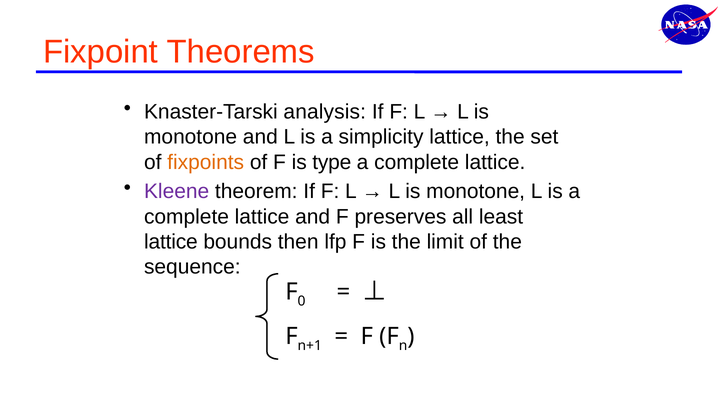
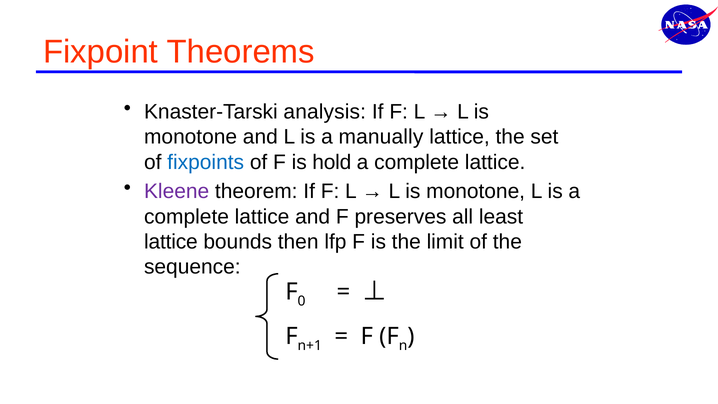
simplicity: simplicity -> manually (381, 137)
fixpoints colour: orange -> blue (206, 162)
type: type -> hold (332, 162)
